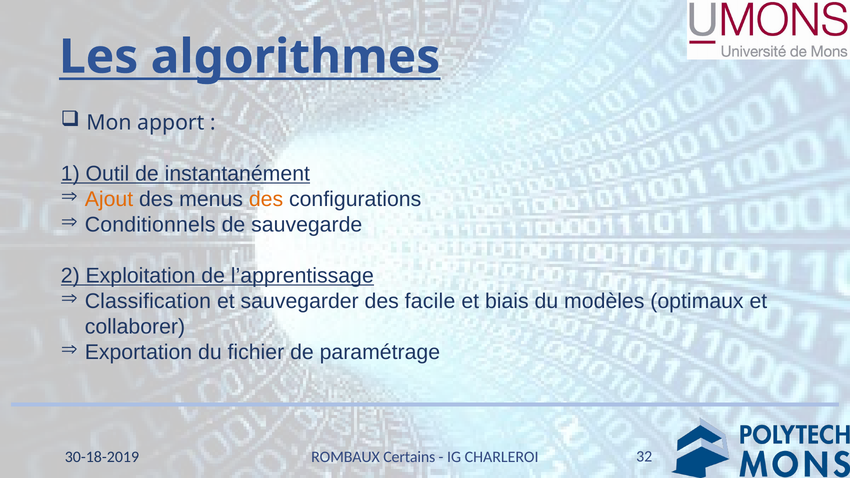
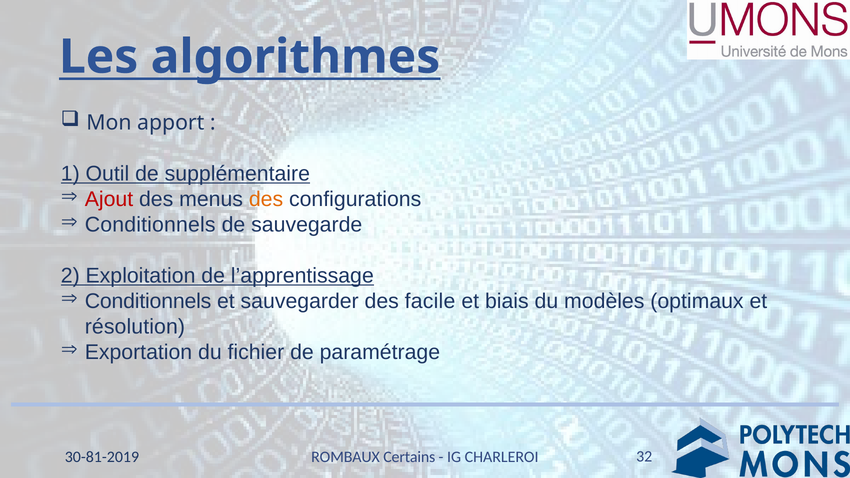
instantanément: instantanément -> supplémentaire (237, 174)
Ajout colour: orange -> red (109, 199)
Classification: Classification -> Conditionnels (148, 301)
collaborer: collaborer -> résolution (135, 327)
30-18-2019: 30-18-2019 -> 30-81-2019 (102, 457)
